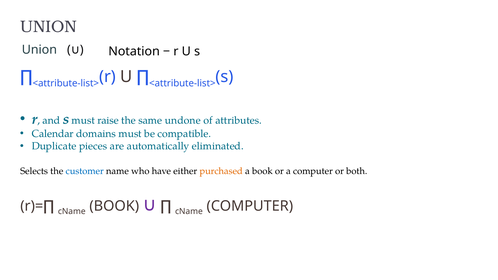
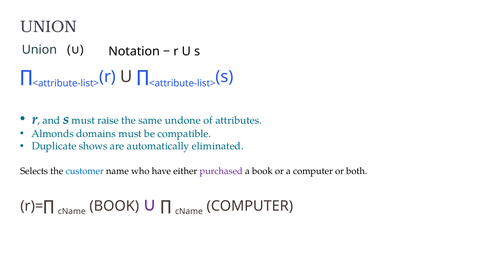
Calendar: Calendar -> Almonds (53, 134)
pieces: pieces -> shows (93, 146)
purchased colour: orange -> purple (221, 171)
